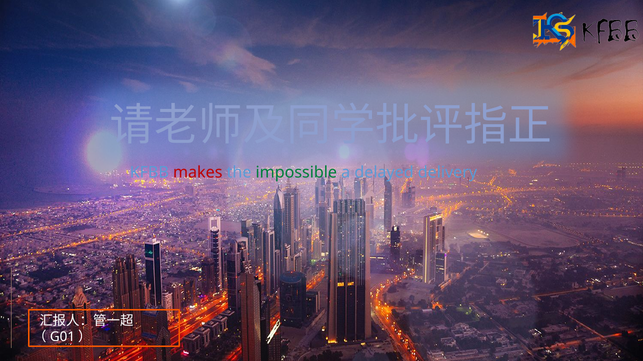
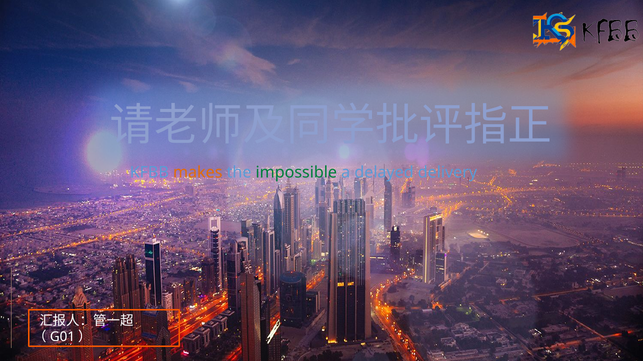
makes colour: red -> orange (198, 173)
